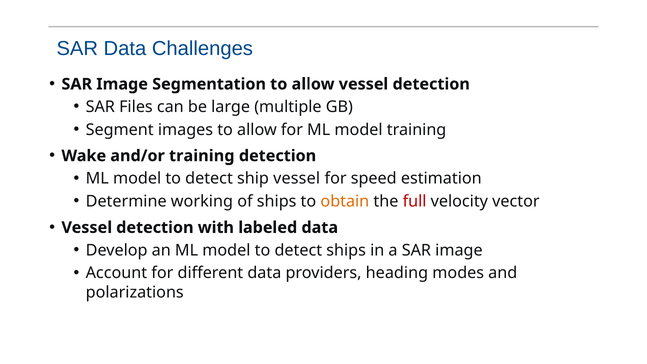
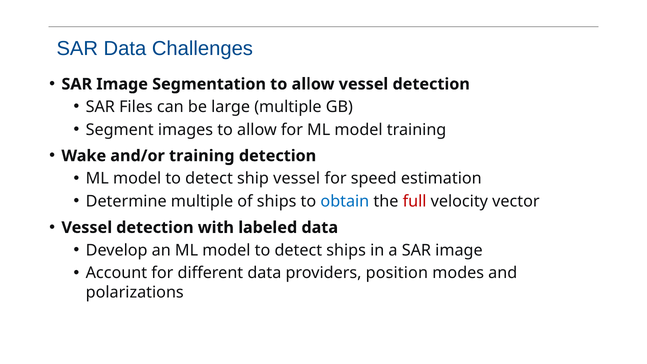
Determine working: working -> multiple (202, 201)
obtain colour: orange -> blue (345, 201)
heading: heading -> position (397, 273)
